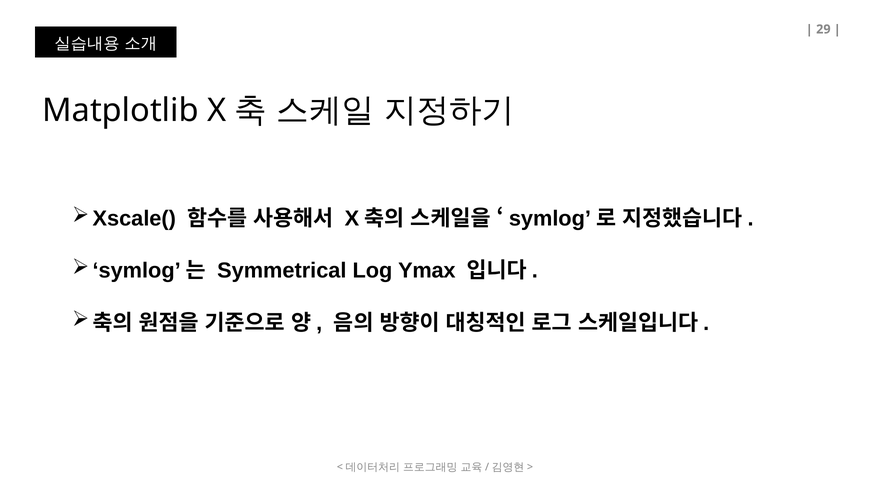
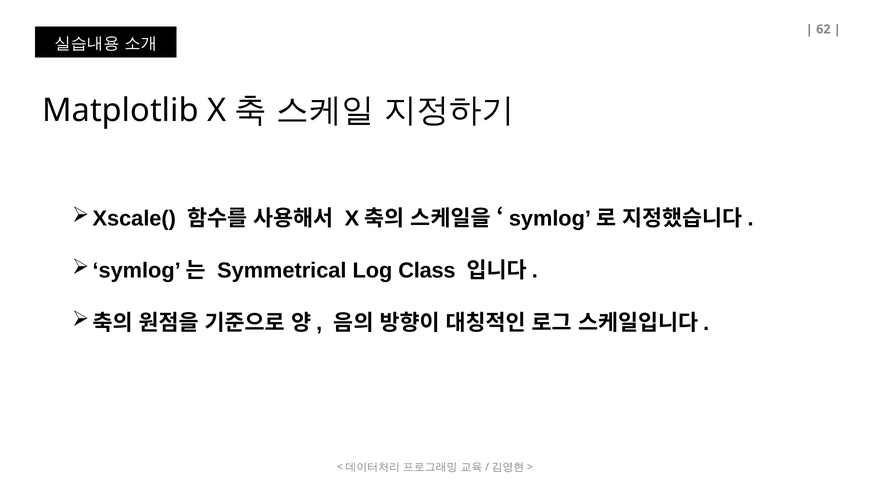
29: 29 -> 62 (823, 29)
Ymax: Ymax -> Class (427, 271)
